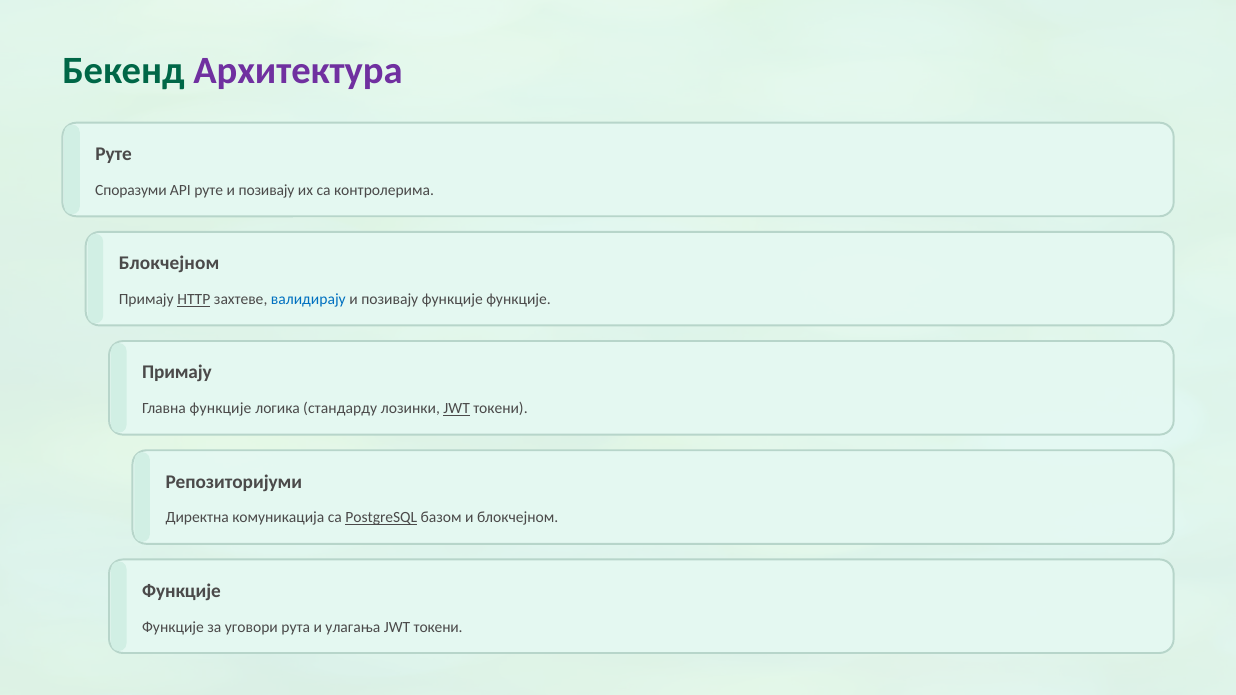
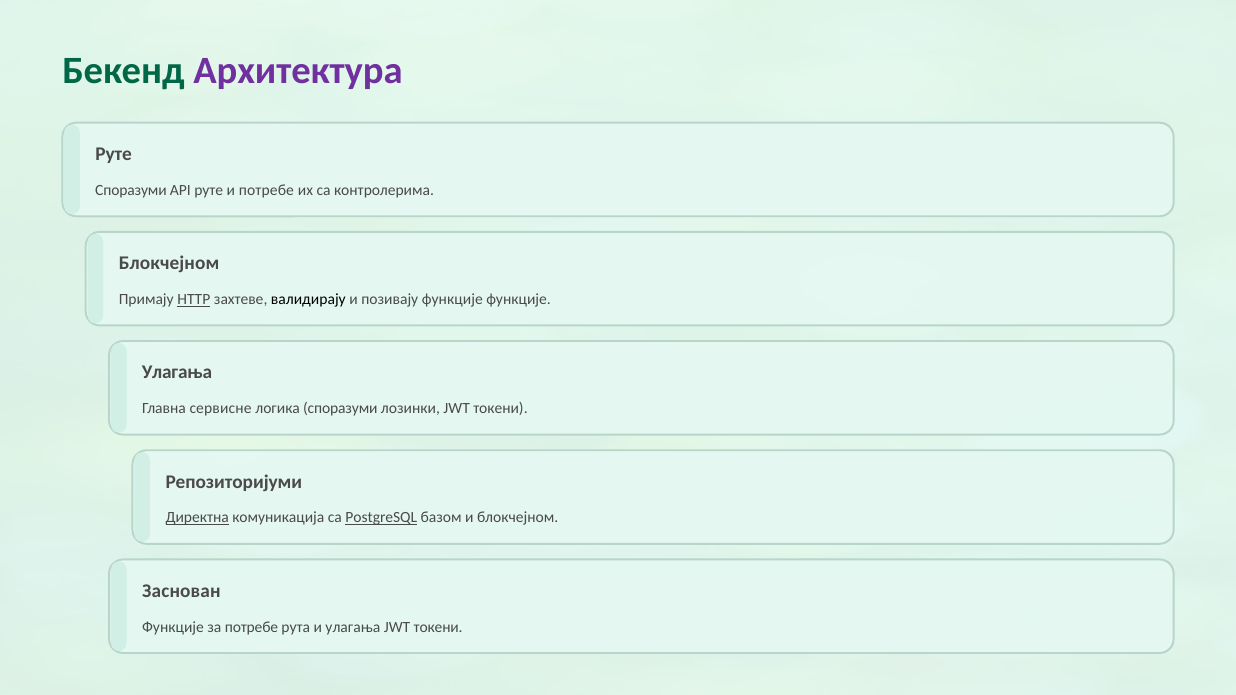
руте и позивају: позивају -> потребе (266, 190)
валидирају colour: blue -> black (308, 300)
Примају: Примају -> Улагања (177, 373)
Главна функције: функције -> сервисне (221, 409)
логика стандарду: стандарду -> споразуми (340, 409)
JWT underline: present -> none (457, 409)
Директна underline: none -> present (197, 518)
Функције: Функције -> Заснован (181, 591)
за уговори: уговори -> потребе (251, 627)
